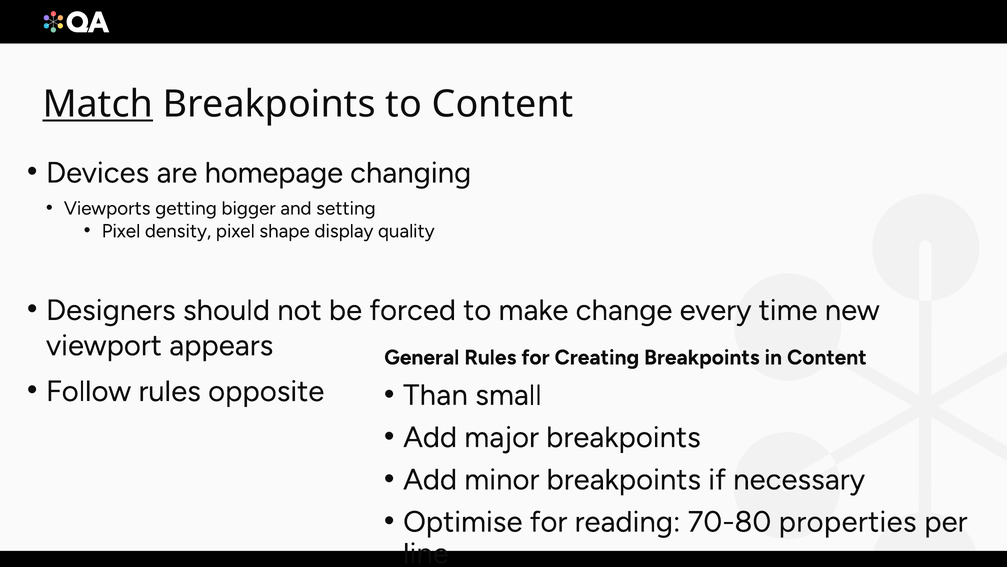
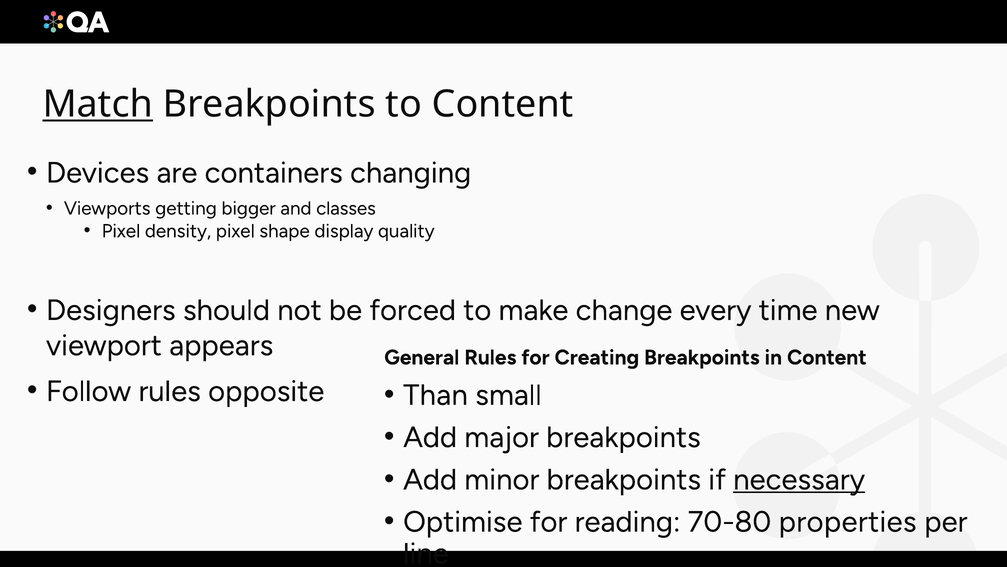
homepage: homepage -> containers (274, 173)
setting: setting -> classes (346, 208)
necessary underline: none -> present (799, 479)
